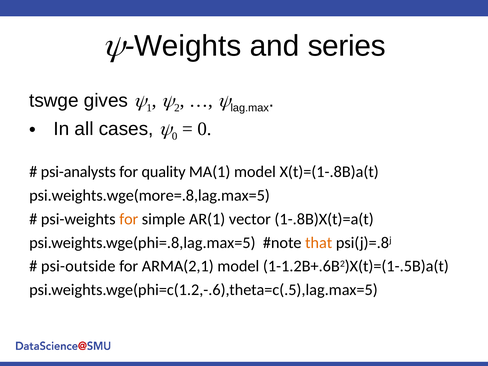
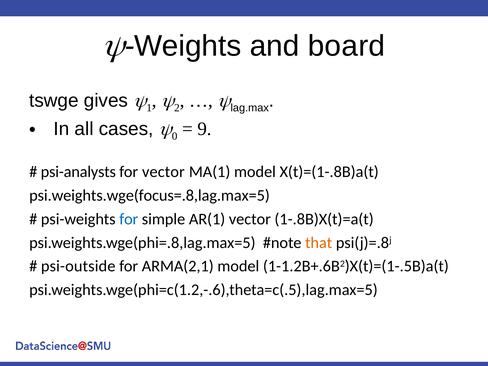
series: series -> board (346, 46)
0: 0 -> 9 (205, 129)
for quality: quality -> vector (163, 172)
psi.weights.wge(more=.8,lag.max=5: psi.weights.wge(more=.8,lag.max=5 -> psi.weights.wge(focus=.8,lag.max=5 (149, 195)
for colour: orange -> blue (129, 219)
